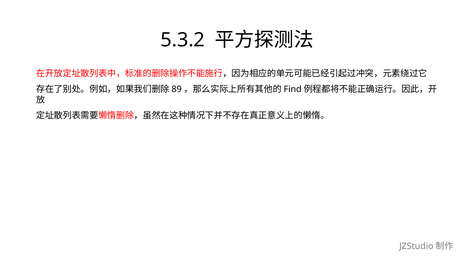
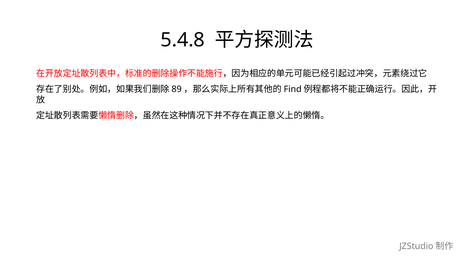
5.3.2: 5.3.2 -> 5.4.8 (183, 40)
